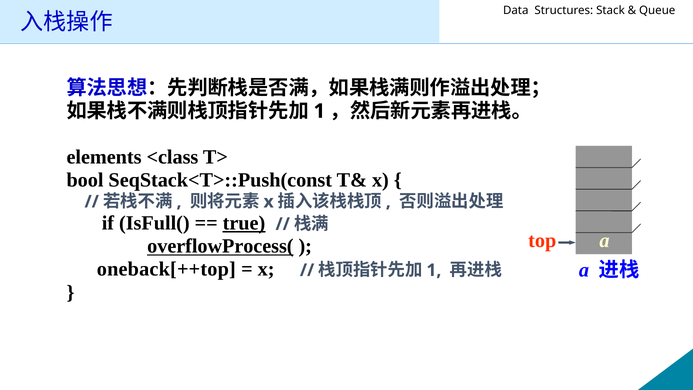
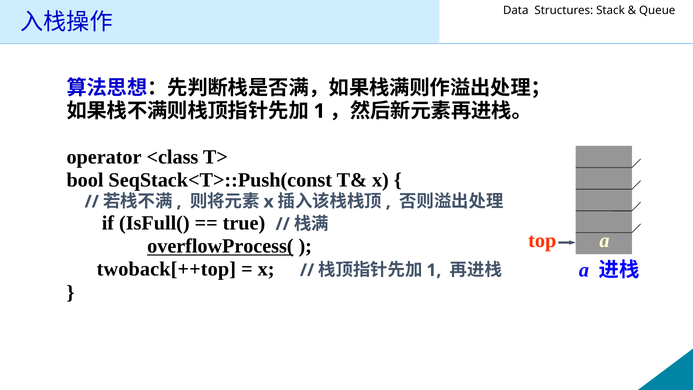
elements: elements -> operator (104, 157)
true underline: present -> none (244, 223)
oneback[++top: oneback[++top -> twoback[++top (166, 269)
